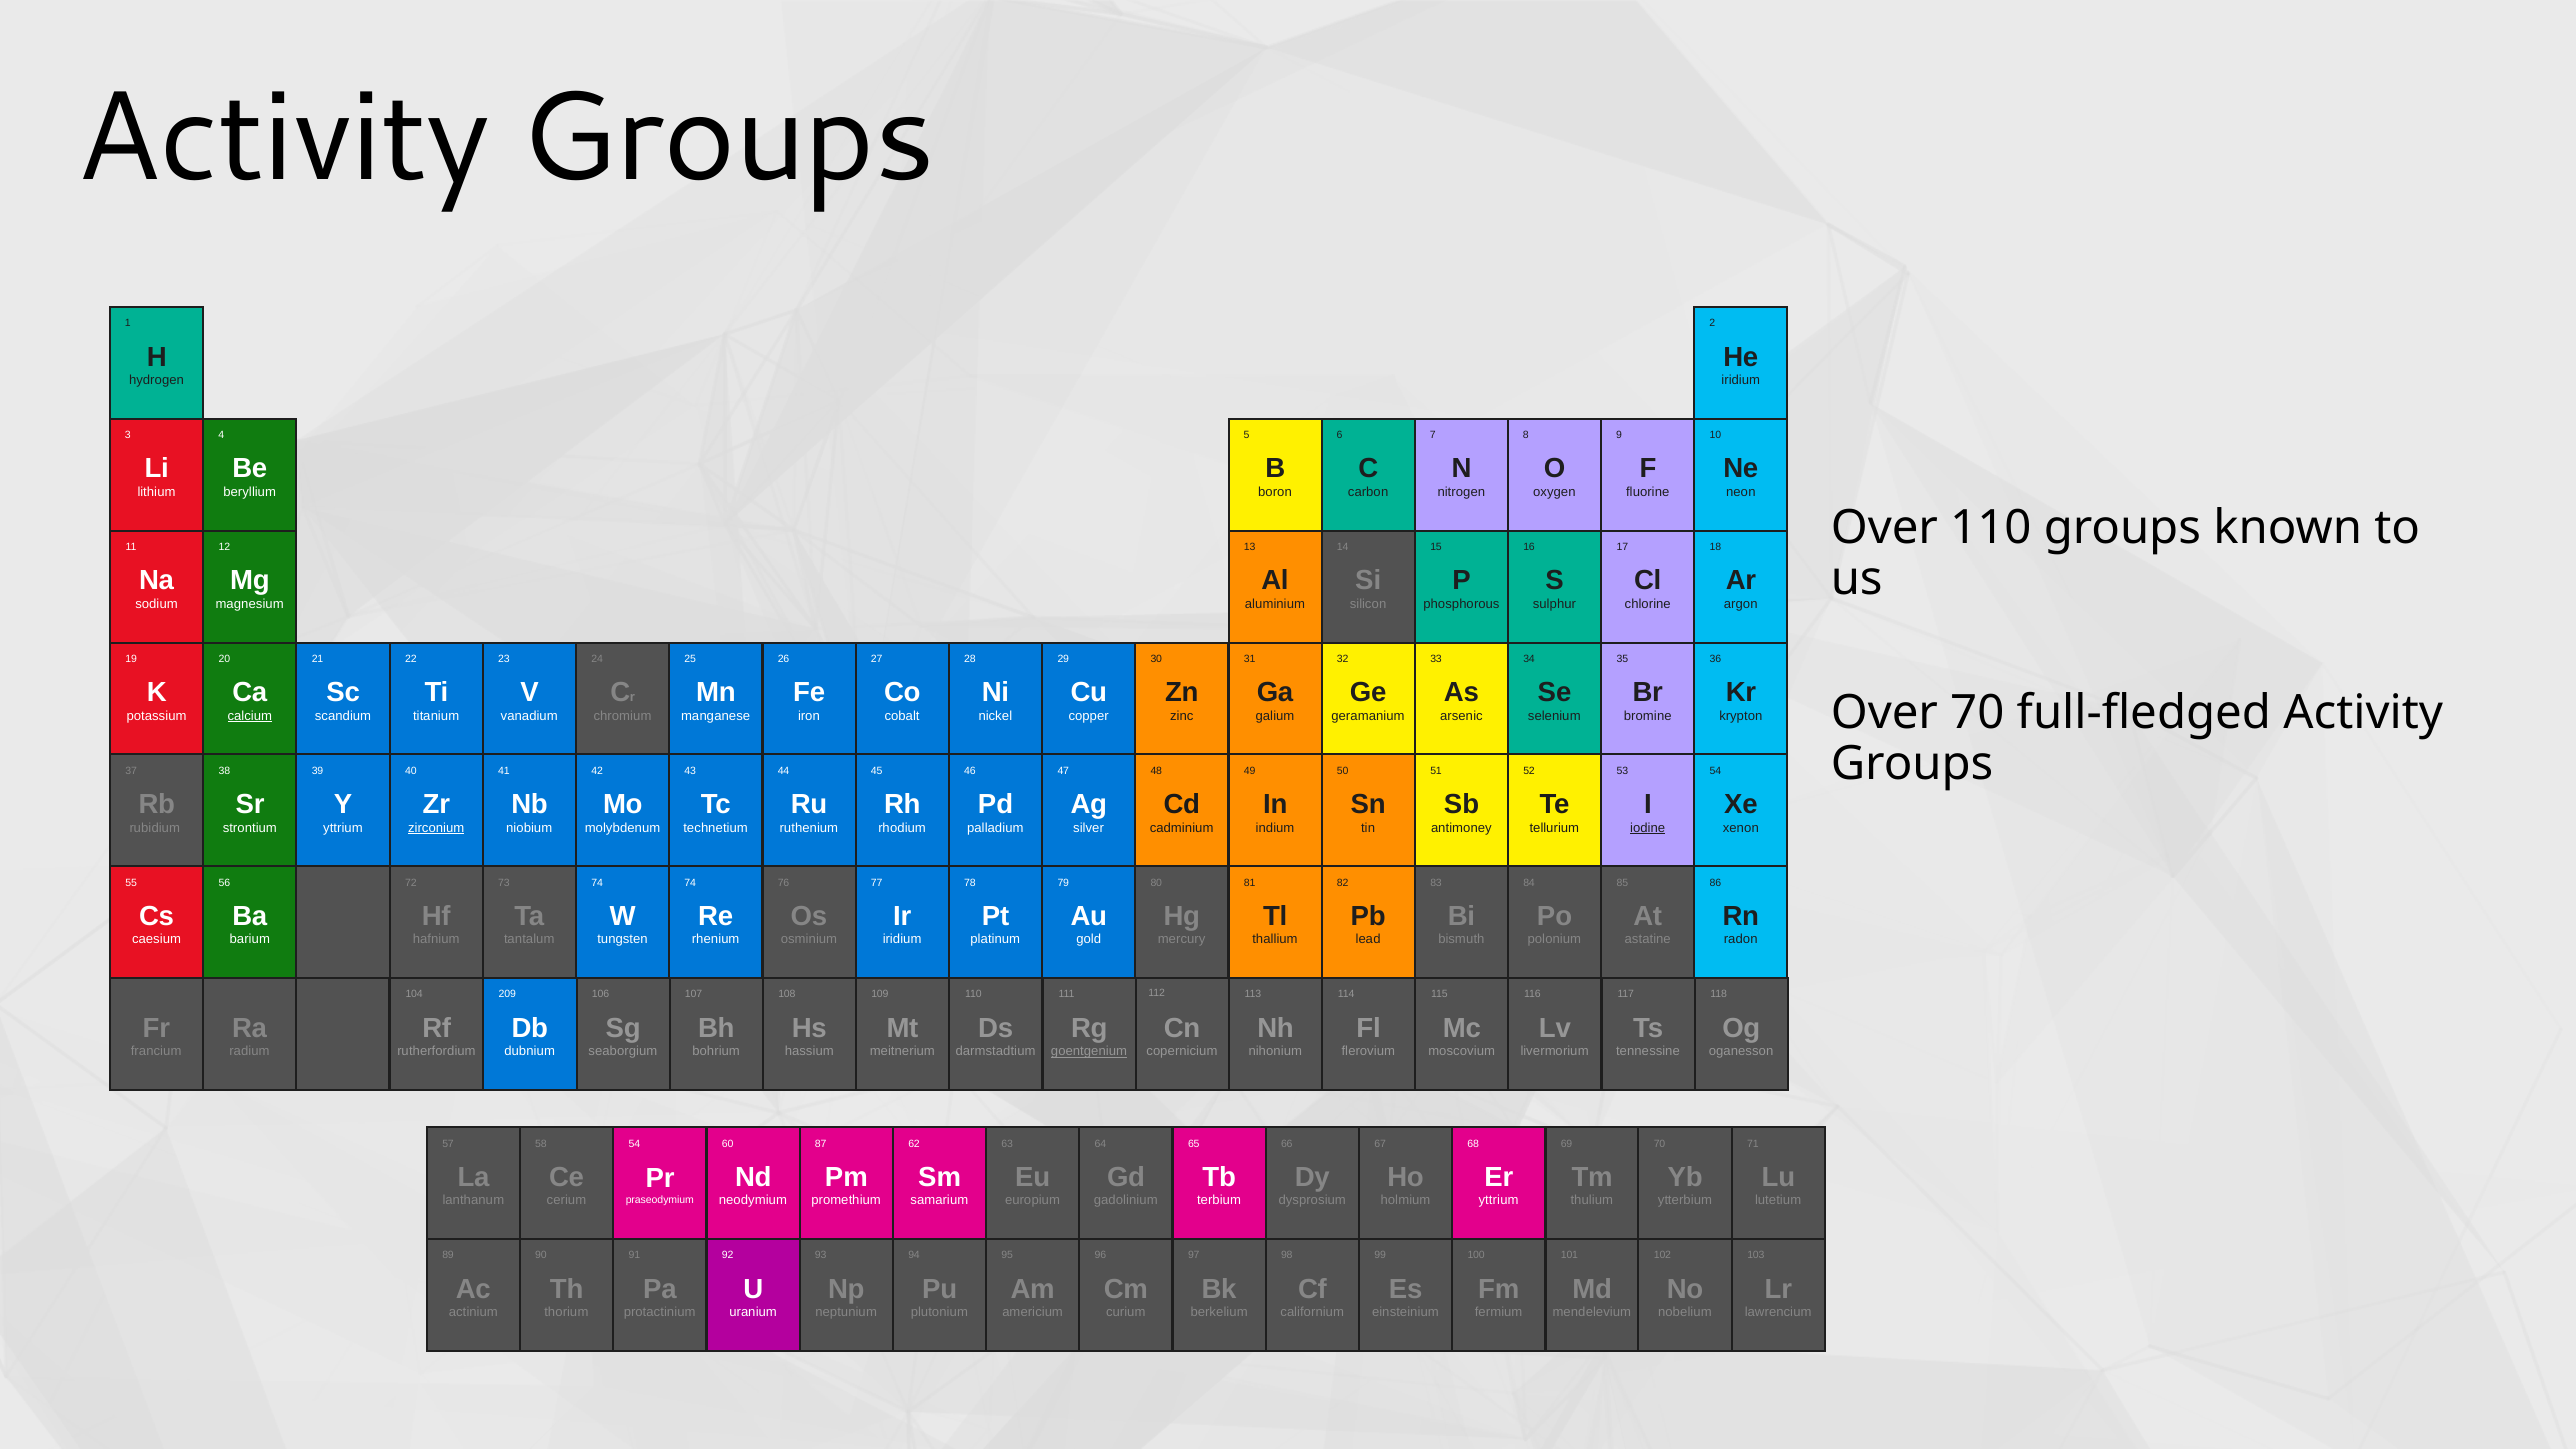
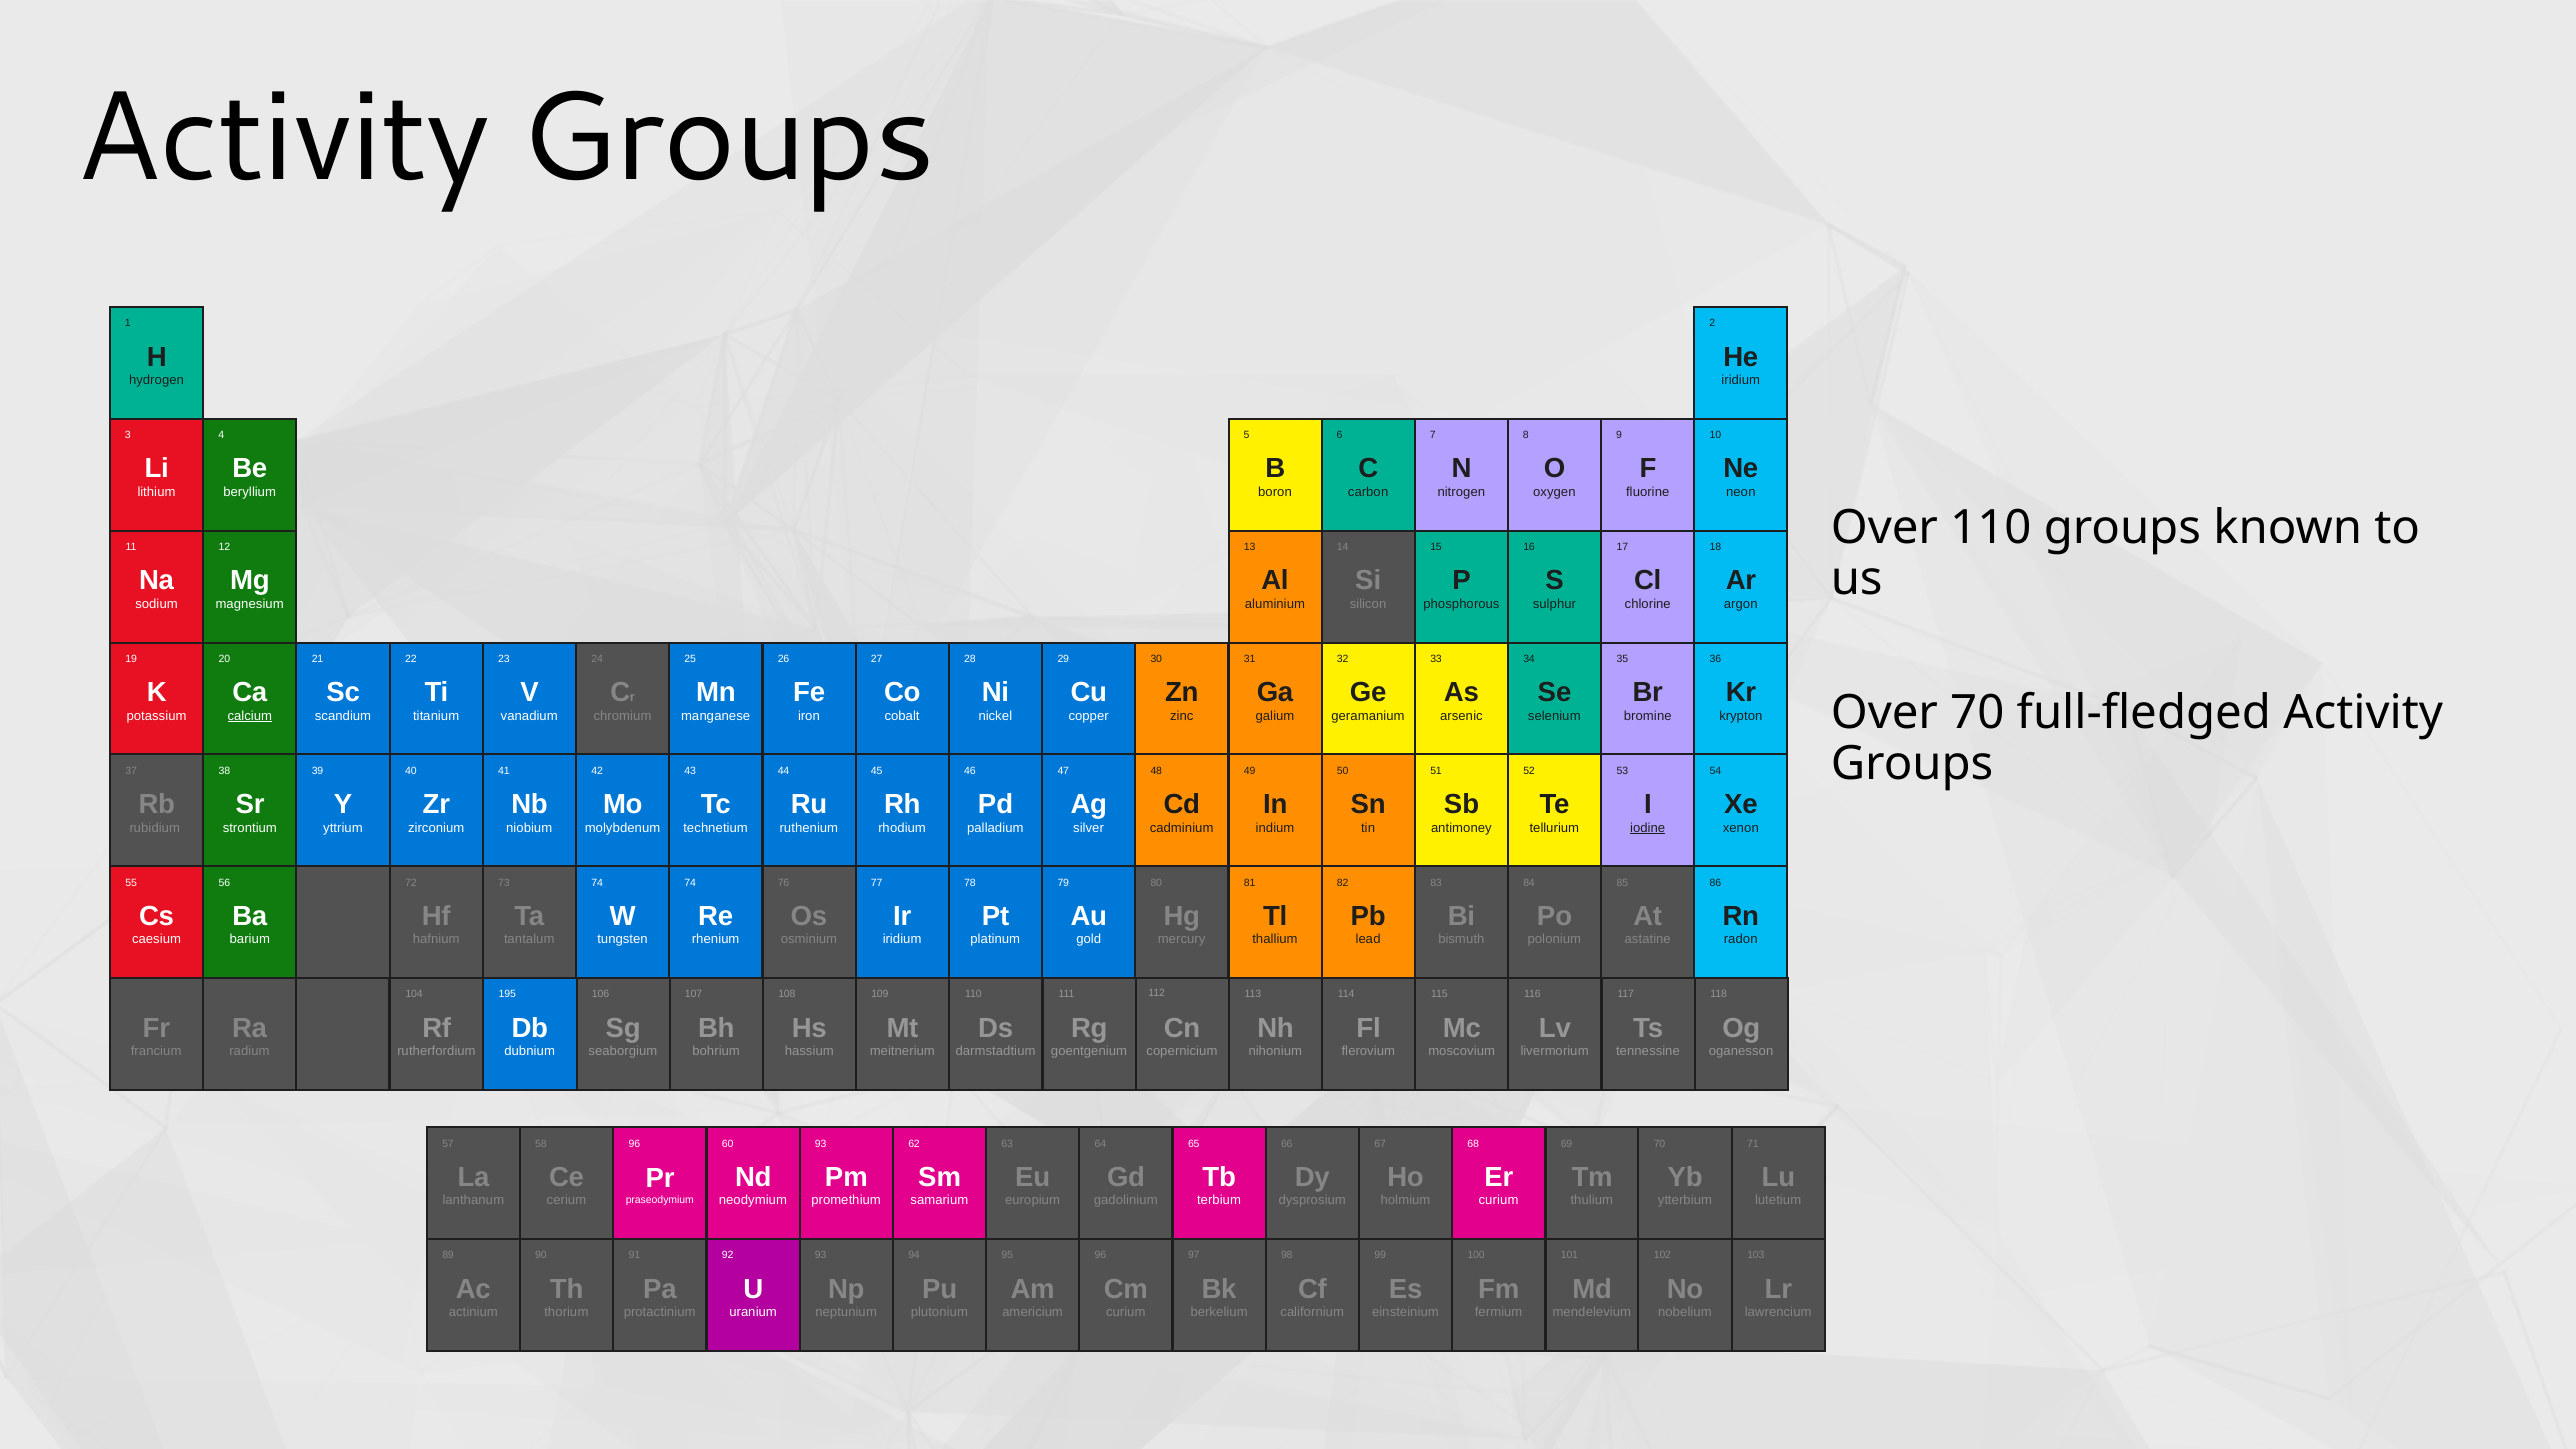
zirconium underline: present -> none (436, 828)
209: 209 -> 195 (507, 994)
goentgenium underline: present -> none (1089, 1051)
58 54: 54 -> 96 (634, 1143)
60 87: 87 -> 93 (821, 1143)
yttrium: yttrium -> curium (1499, 1200)
